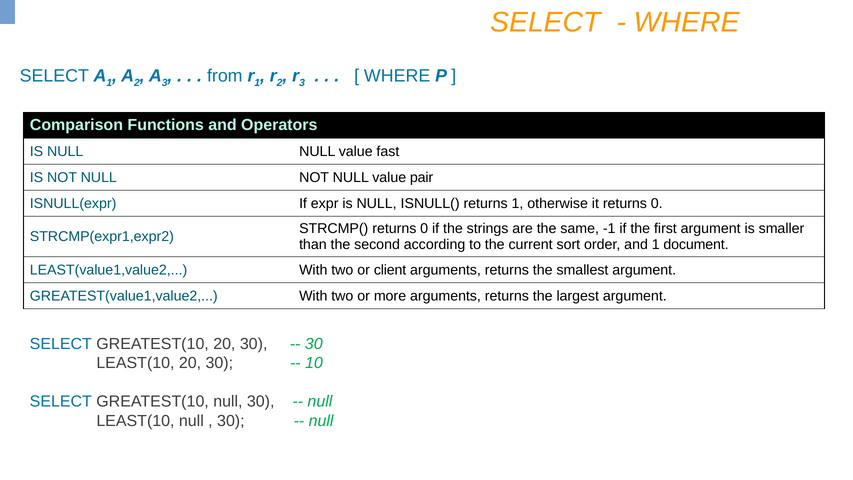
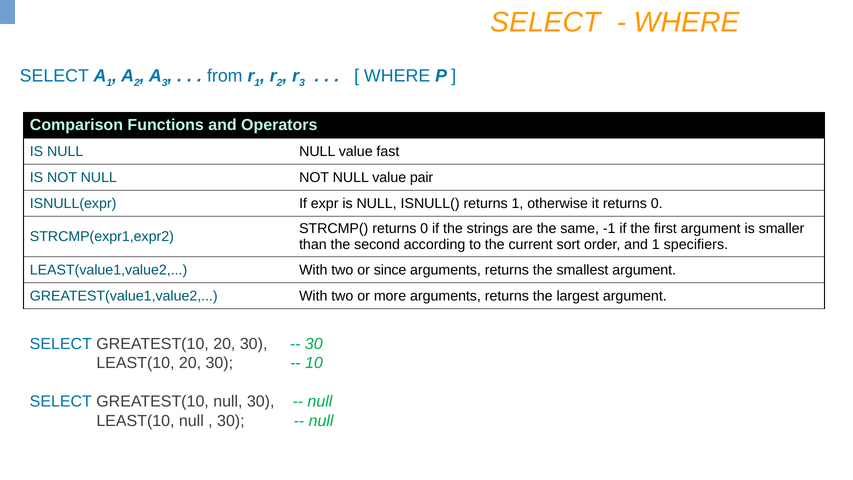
document: document -> specifiers (696, 244)
client: client -> since (390, 270)
